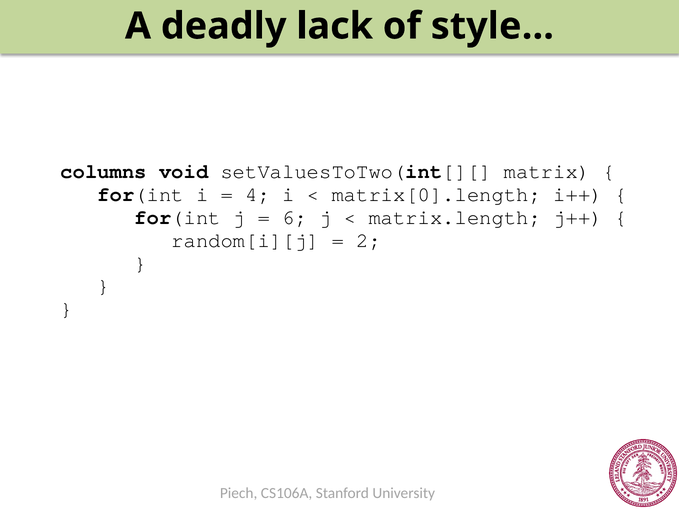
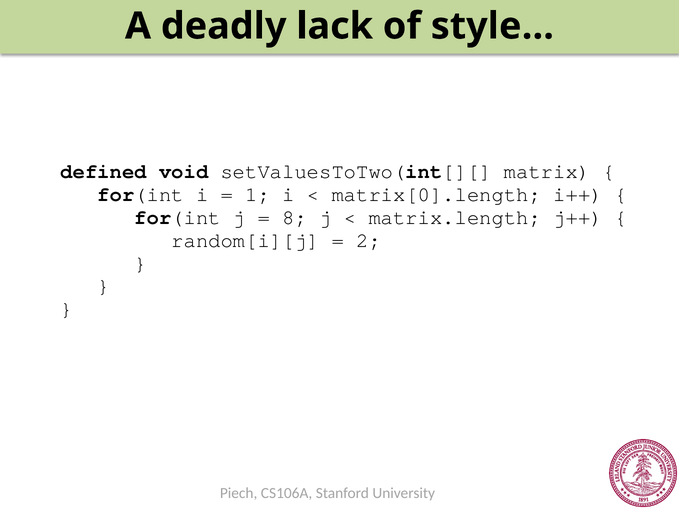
columns: columns -> defined (104, 172)
4: 4 -> 1 (258, 195)
6: 6 -> 8 (295, 217)
